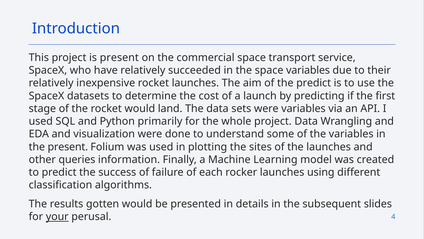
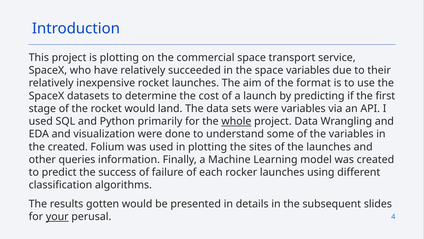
is present: present -> plotting (119, 57)
the predict: predict -> format (314, 83)
whole underline: none -> present (236, 121)
the present: present -> created (68, 147)
